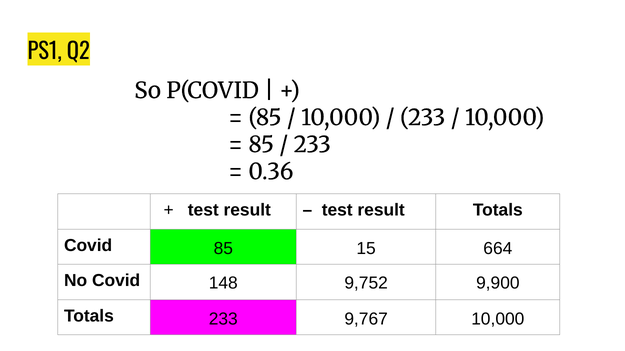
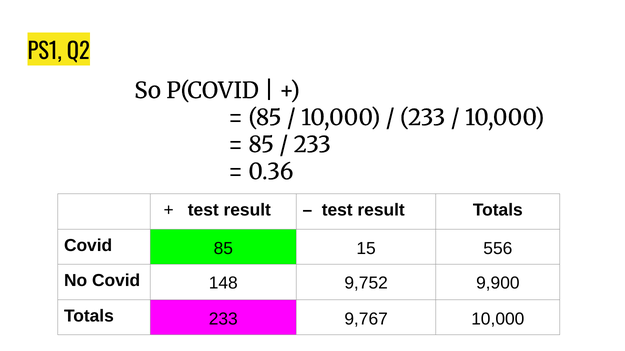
664: 664 -> 556 (498, 249)
